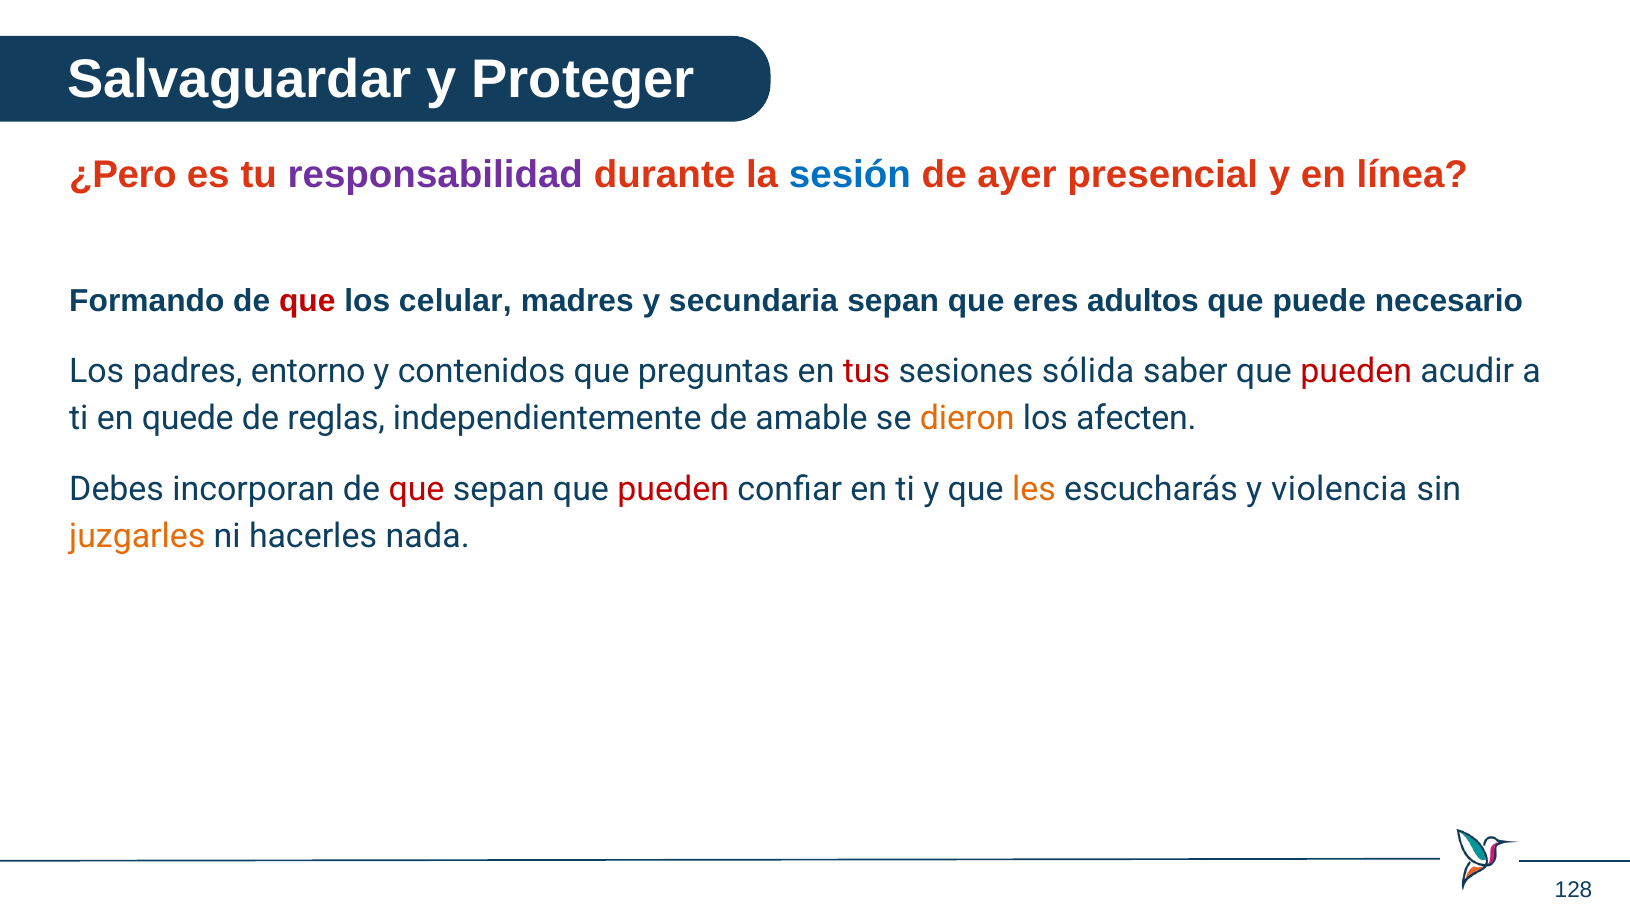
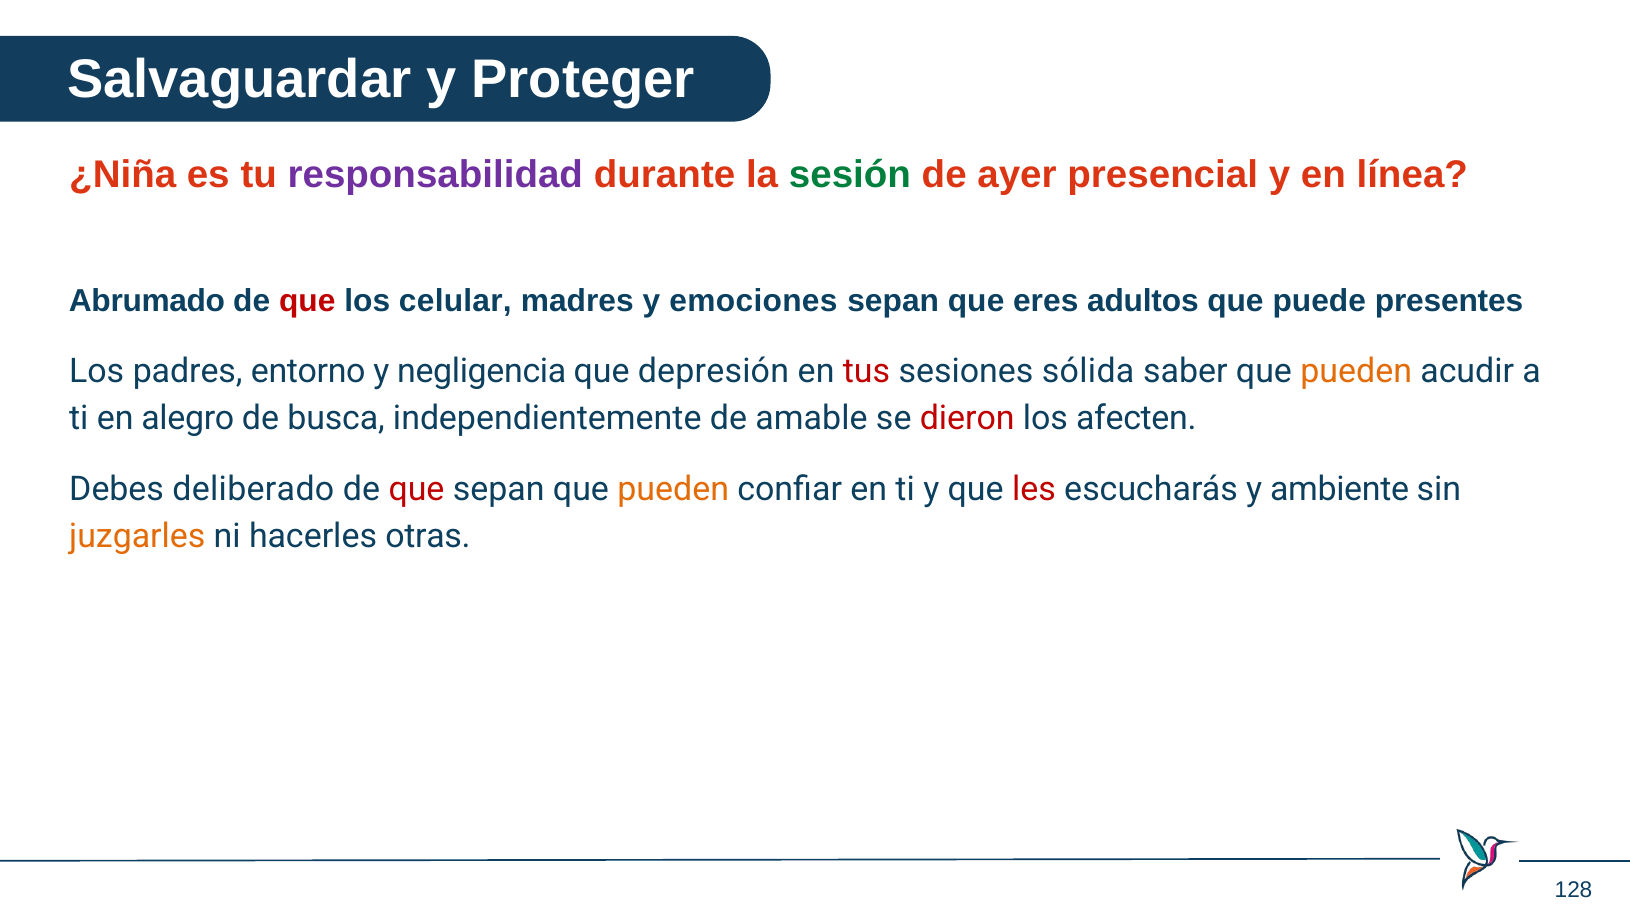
¿Pero: ¿Pero -> ¿Niña (123, 175)
sesión colour: blue -> green (850, 175)
Formando: Formando -> Abrumado (147, 301)
secundaria: secundaria -> emociones (753, 301)
necesario: necesario -> presentes (1449, 301)
contenidos: contenidos -> negligencia (482, 371)
preguntas: preguntas -> depresión (713, 371)
pueden colour: red -> orange (1356, 371)
quede: quede -> alegro (188, 418)
reglas: reglas -> busca (336, 418)
dieron colour: orange -> red (967, 418)
incorporan: incorporan -> deliberado (253, 490)
pueden colour: red -> orange (673, 490)
les colour: orange -> red (1034, 490)
violencia: violencia -> ambiente (1340, 490)
nada: nada -> otras (428, 537)
